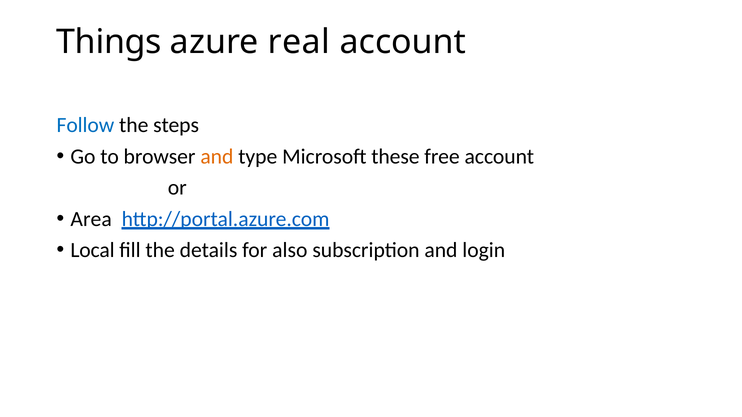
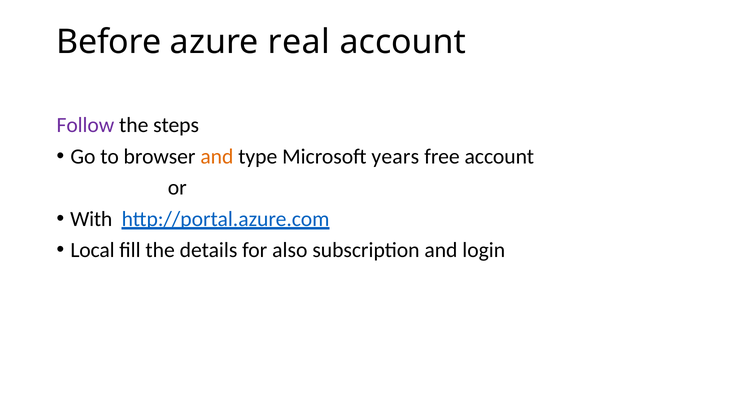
Things: Things -> Before (109, 42)
Follow colour: blue -> purple (85, 125)
these: these -> years (395, 157)
Area: Area -> With (91, 219)
